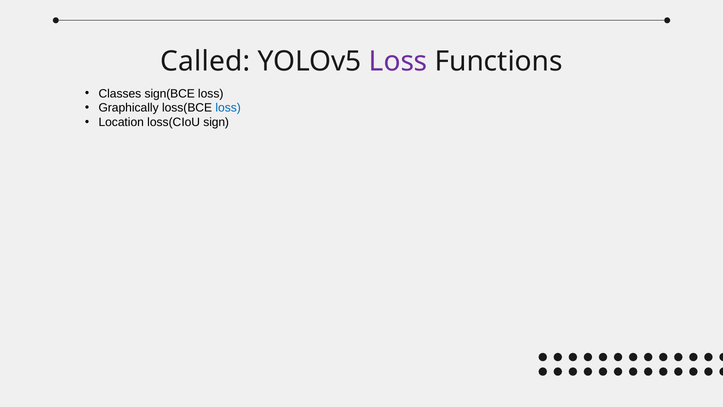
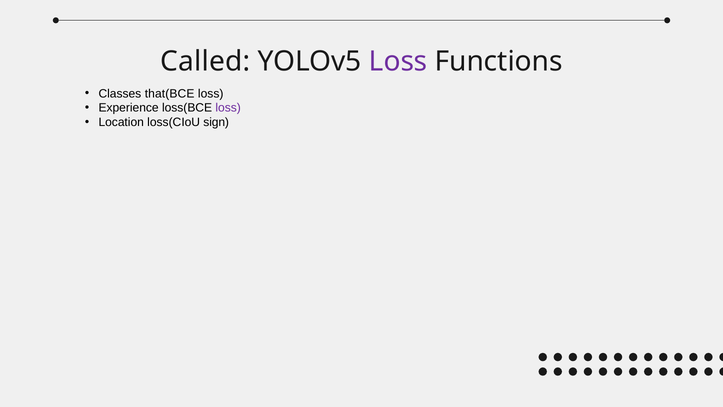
sign(BCE: sign(BCE -> that(BCE (170, 93)
Graphically: Graphically -> Experience (129, 108)
loss colour: blue -> purple (228, 108)
